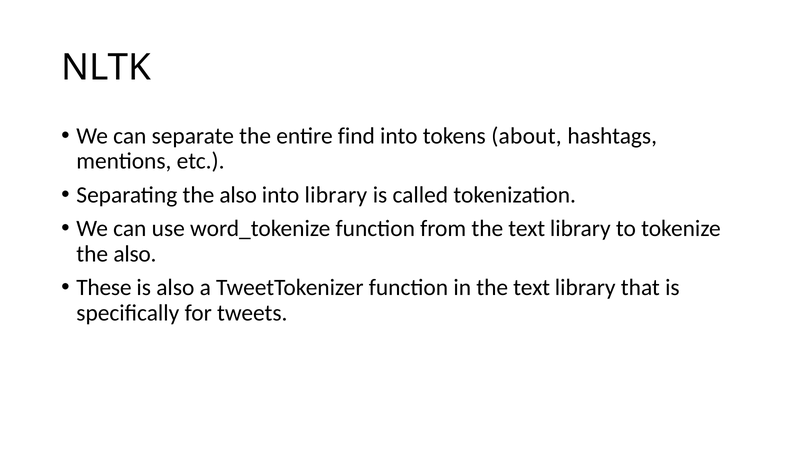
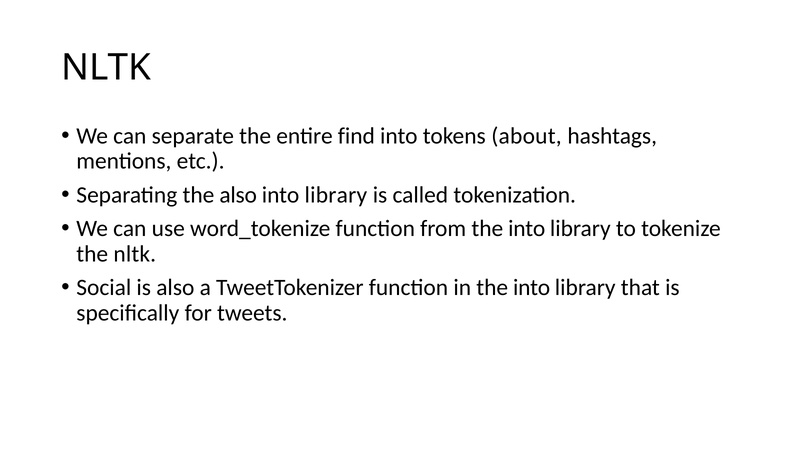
from the text: text -> into (527, 229)
also: also -> nltk (135, 254)
These: These -> Social (104, 288)
in the text: text -> into (532, 288)
